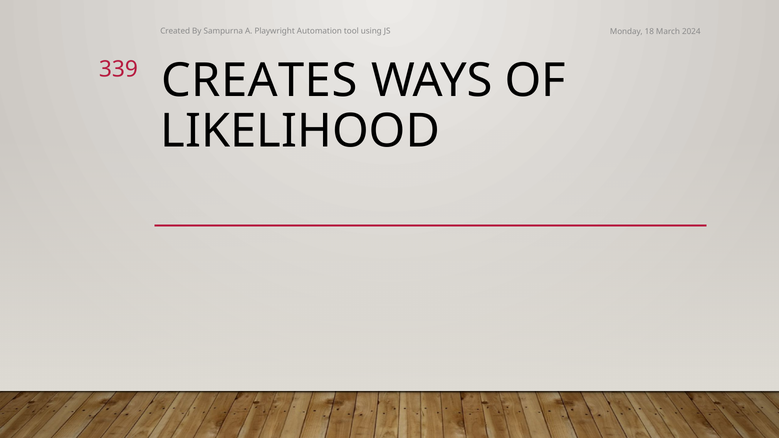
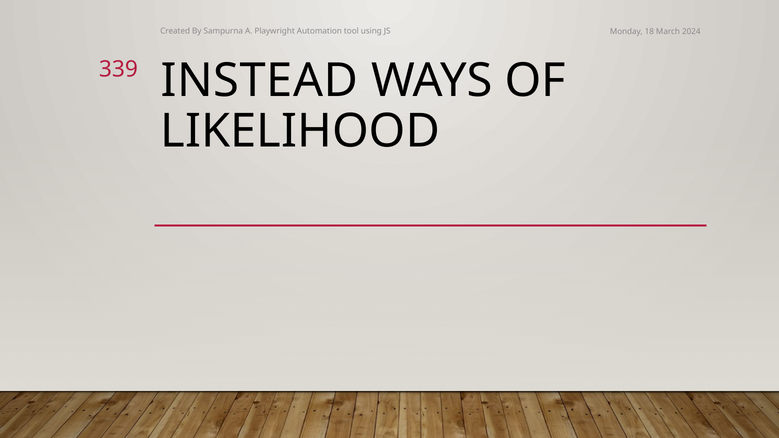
CREATES: CREATES -> INSTEAD (259, 81)
